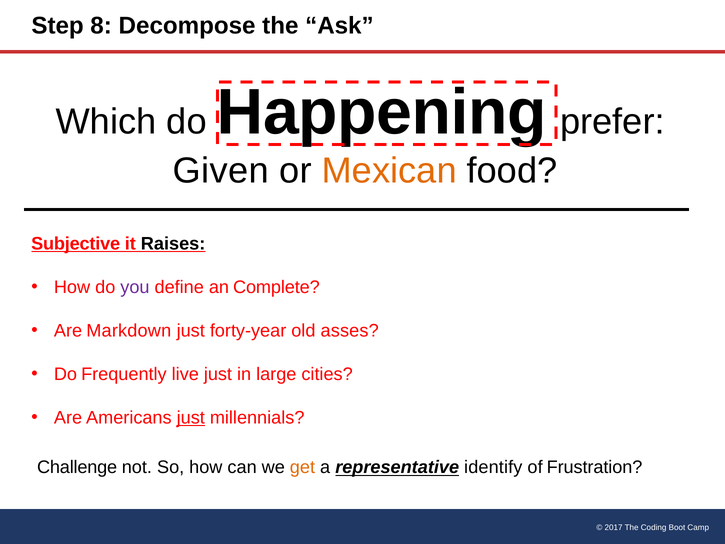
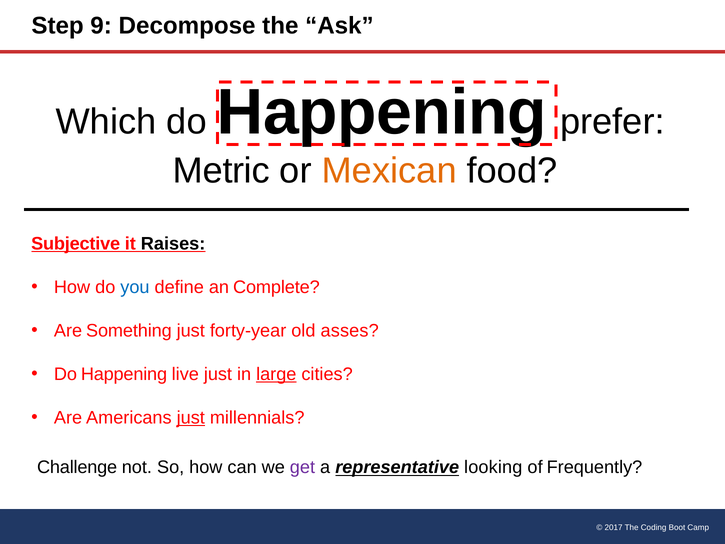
8: 8 -> 9 (101, 26)
Given: Given -> Metric (221, 171)
you colour: purple -> blue (135, 287)
Markdown: Markdown -> Something (129, 331)
Frequently: Frequently -> Happening (124, 374)
large underline: none -> present (276, 374)
get colour: orange -> purple (302, 467)
identify: identify -> looking (493, 467)
Frustration: Frustration -> Frequently (594, 467)
